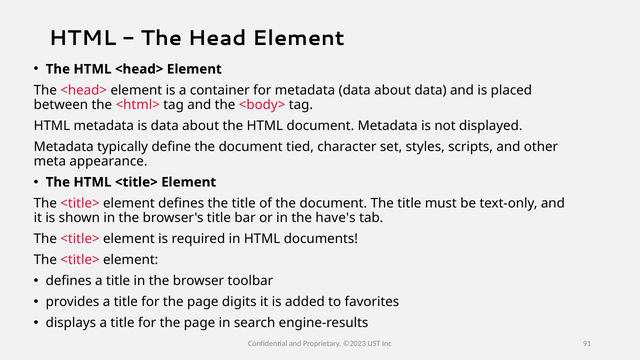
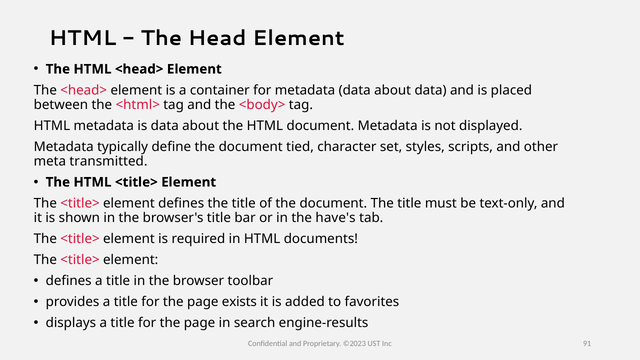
appearance: appearance -> transmitted (108, 161)
digits: digits -> exists (239, 302)
